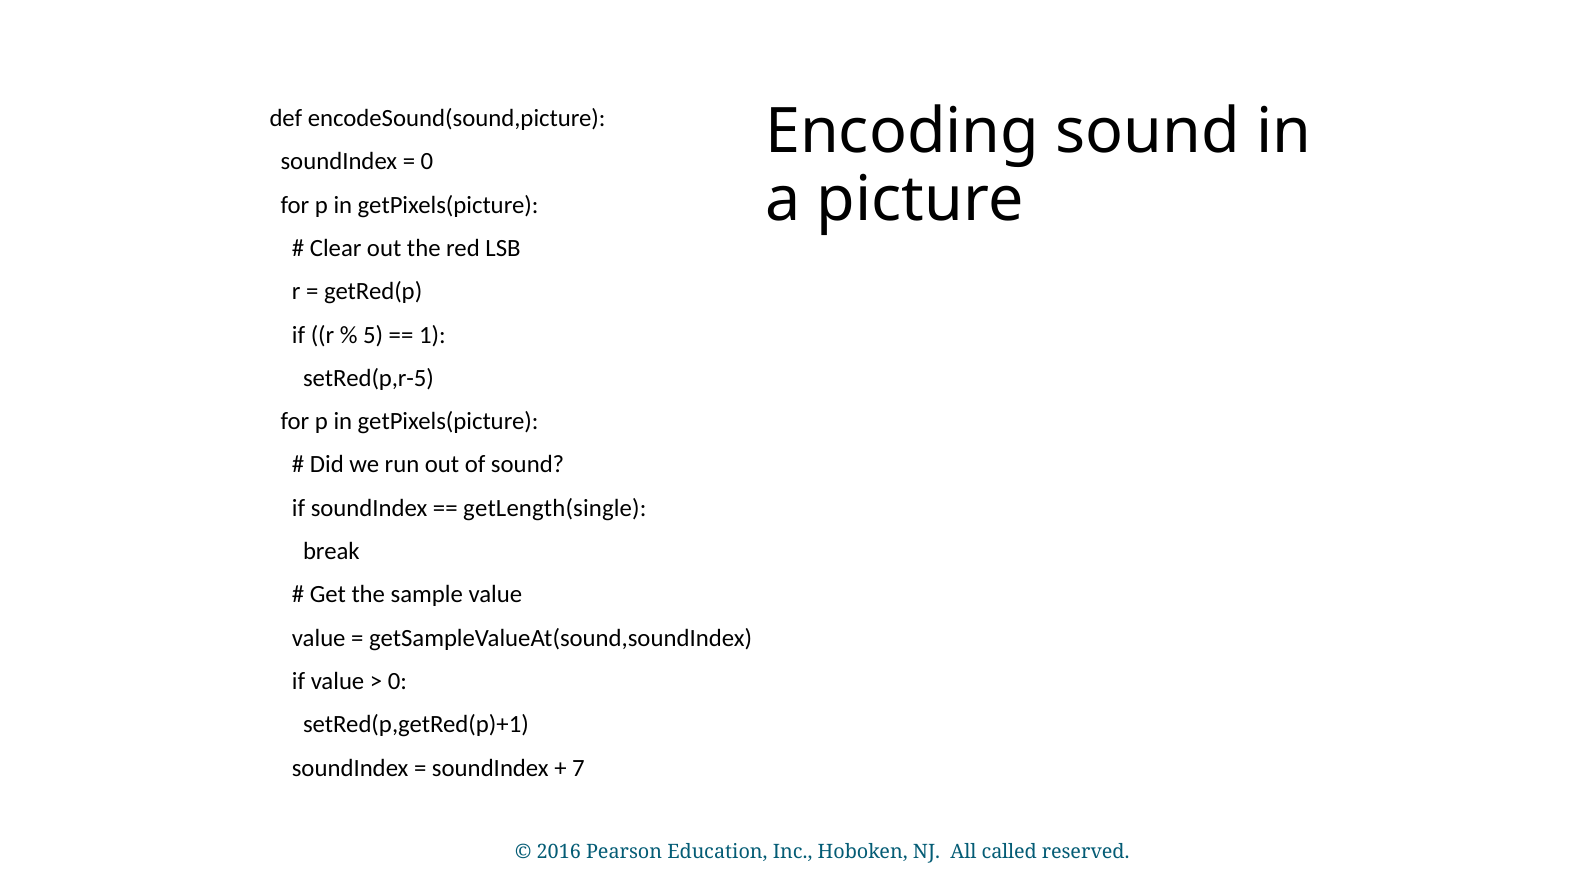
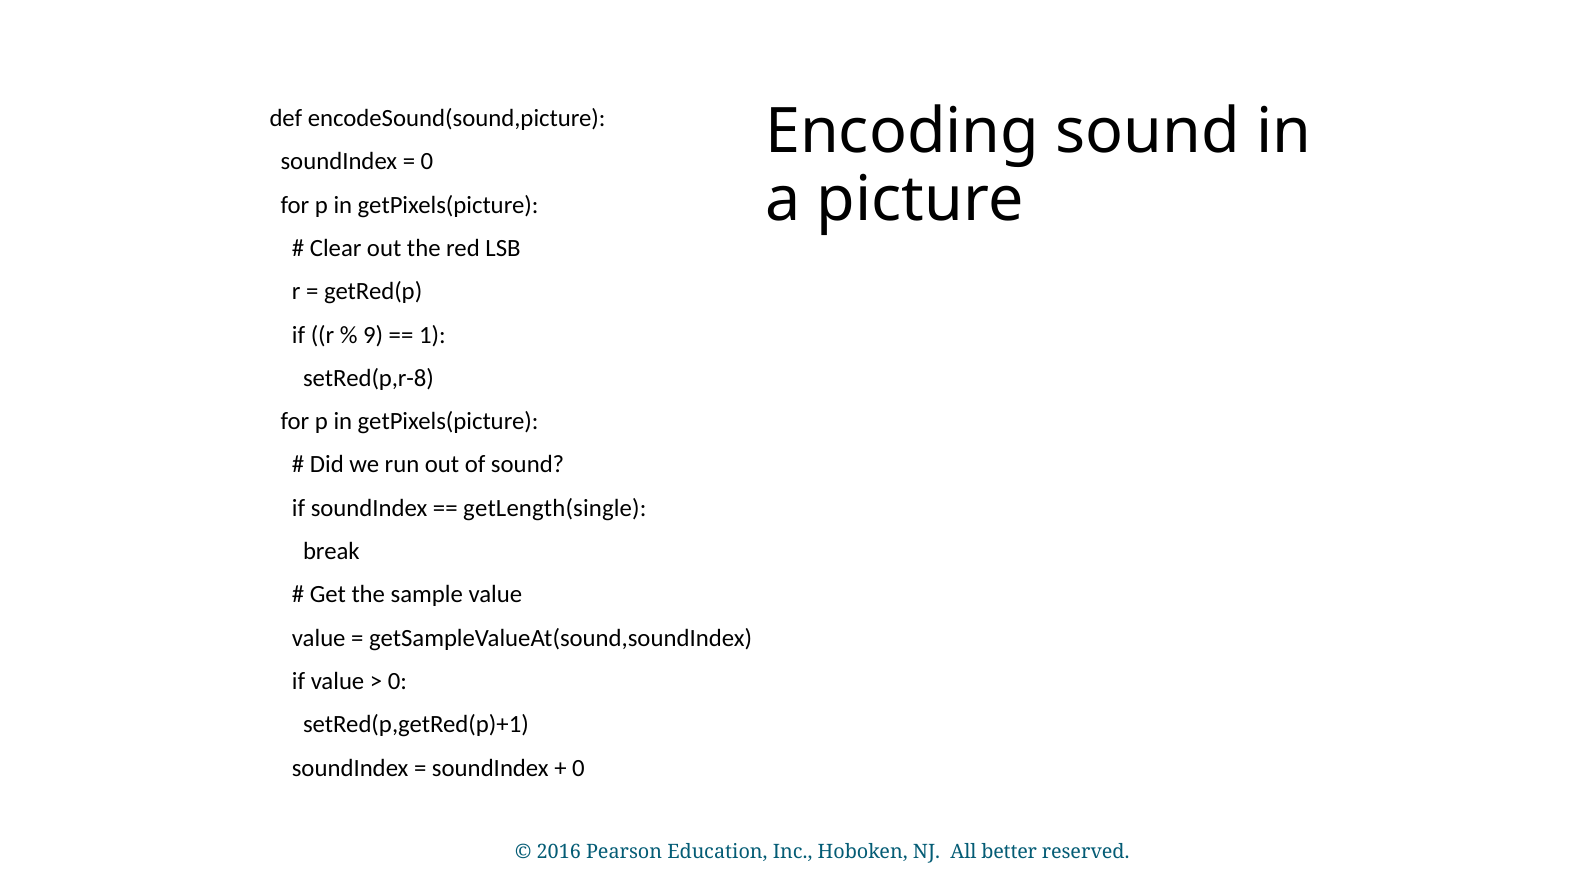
5: 5 -> 9 (373, 335)
setRed(p,r-5: setRed(p,r-5 -> setRed(p,r-8 (368, 378)
7: 7 -> 0 (578, 768)
called: called -> better (1009, 852)
